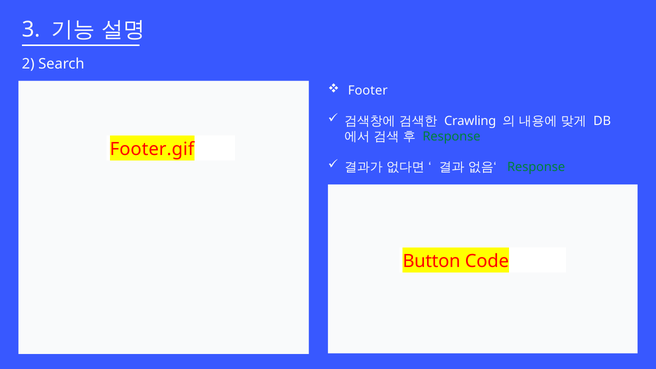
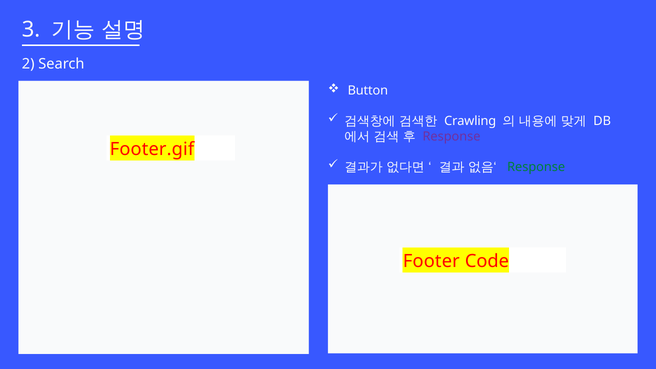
Footer: Footer -> Button (368, 90)
Response colour: green -> purple (452, 136)
Button: Button -> Footer (431, 261)
